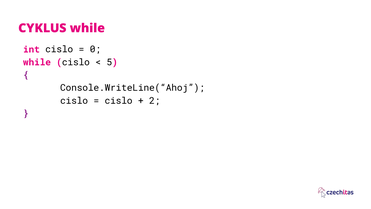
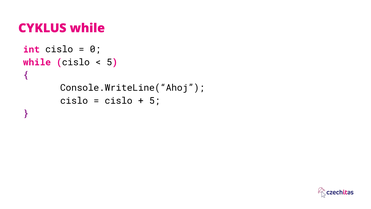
2: 2 -> 5 (155, 101)
